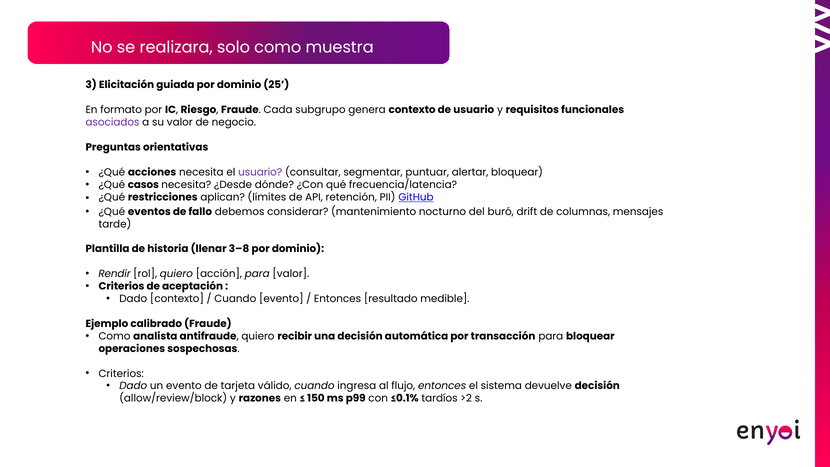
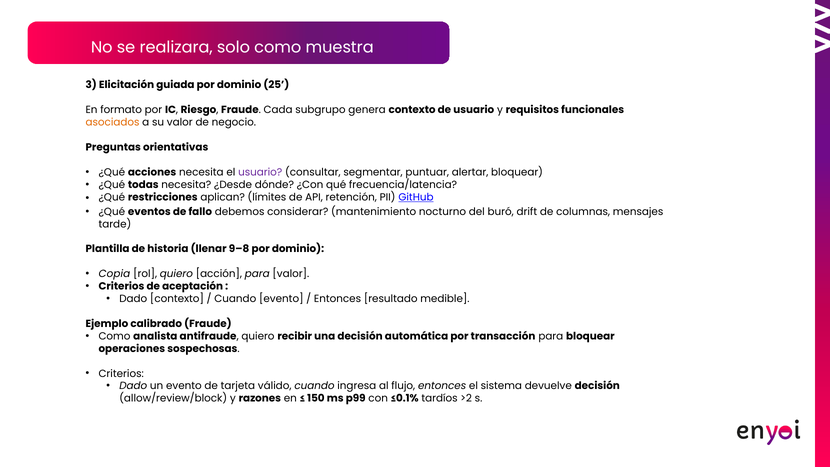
asociados colour: purple -> orange (113, 122)
casos: casos -> todas (143, 185)
3–8: 3–8 -> 9–8 (239, 249)
Rendir: Rendir -> Copia (114, 274)
